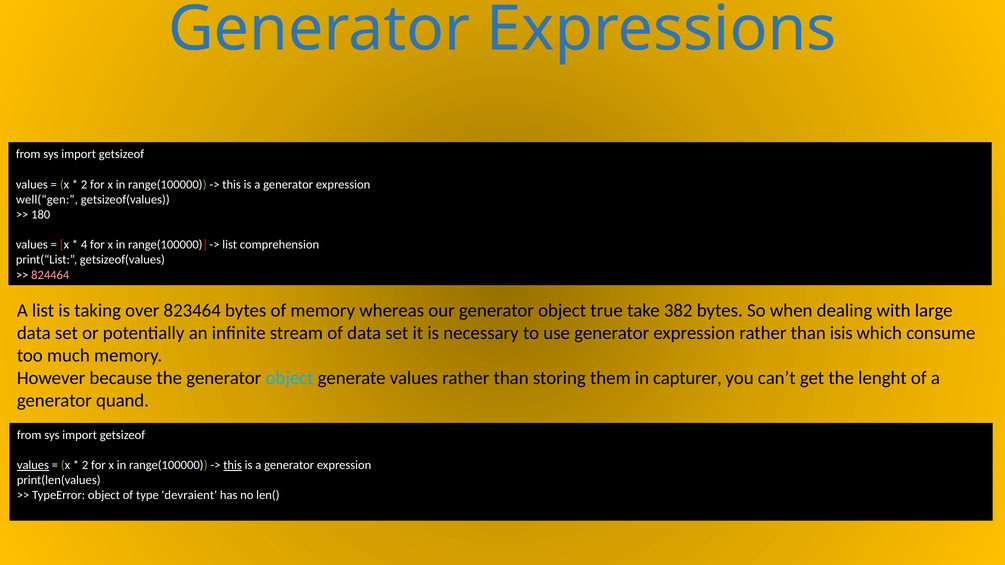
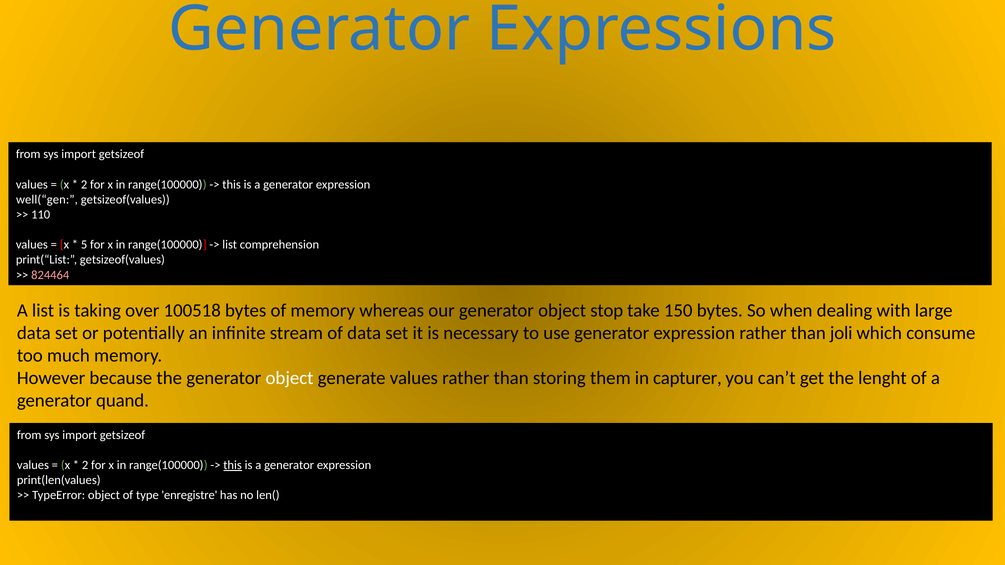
180: 180 -> 110 (41, 215)
4: 4 -> 5 (84, 245)
823464: 823464 -> 100518 (192, 310)
true: true -> stop (607, 310)
382: 382 -> 150 (678, 310)
isis: isis -> joli (841, 333)
object colour: light blue -> white (290, 378)
values underline: present -> none (33, 465)
devraient: devraient -> enregistre (189, 496)
